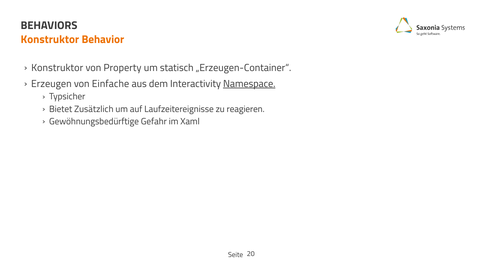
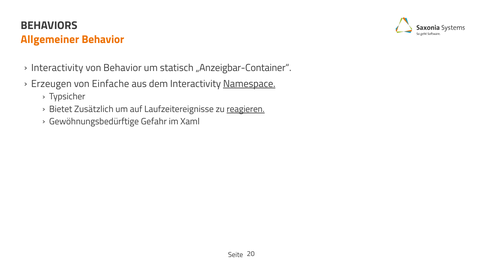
Konstruktor: Konstruktor -> Allgemeiner (50, 40)
Konstruktor: Konstruktor -> Interactivity (57, 68)
von Property: Property -> Behavior (123, 68)
„Erzeugen-Container“: „Erzeugen-Container“ -> „Anzeigbar-Container“ (244, 68)
reagieren underline: none -> present (246, 109)
